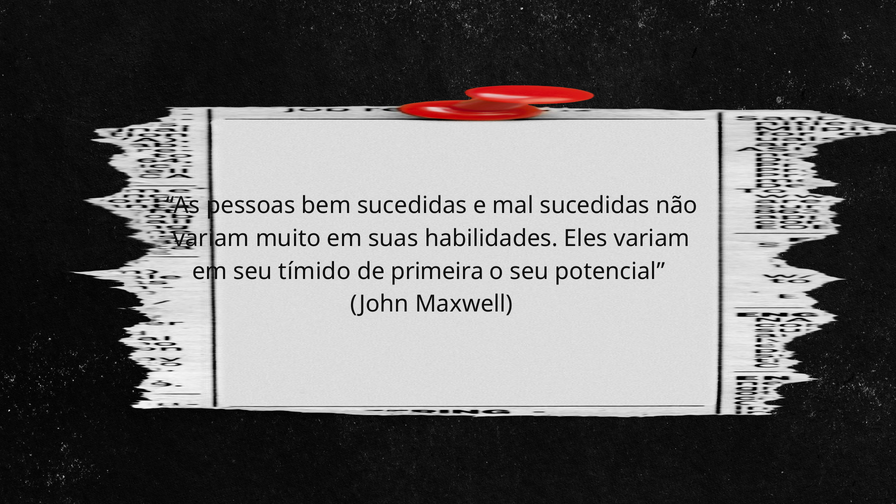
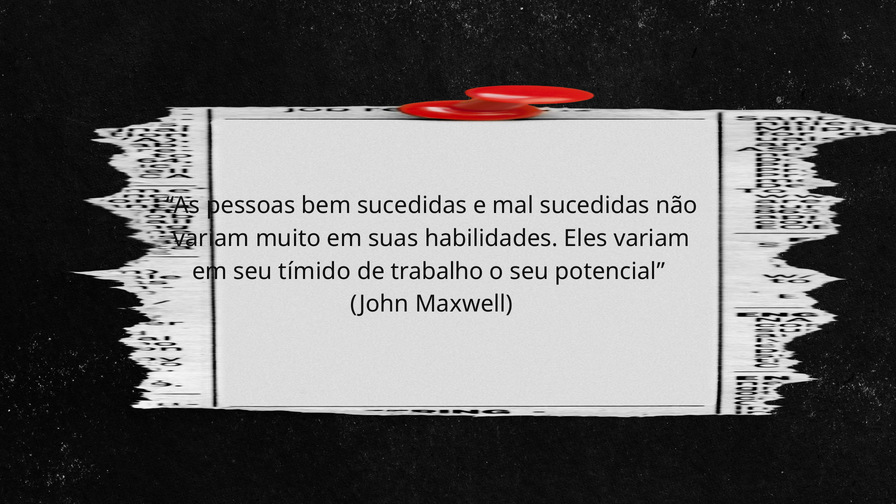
primeira: primeira -> trabalho (437, 271)
